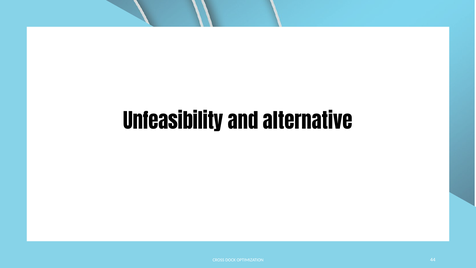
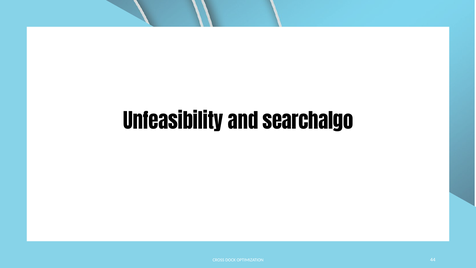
alternative: alternative -> searchalgo (308, 122)
